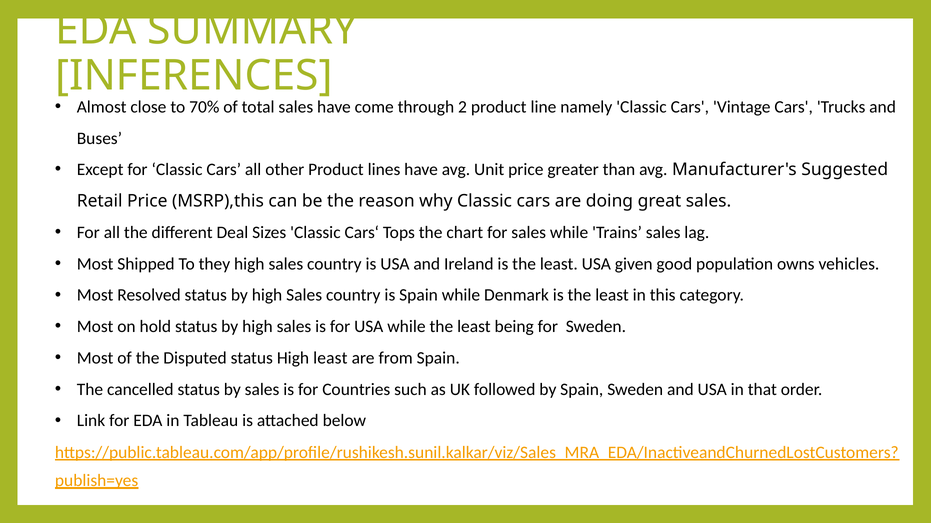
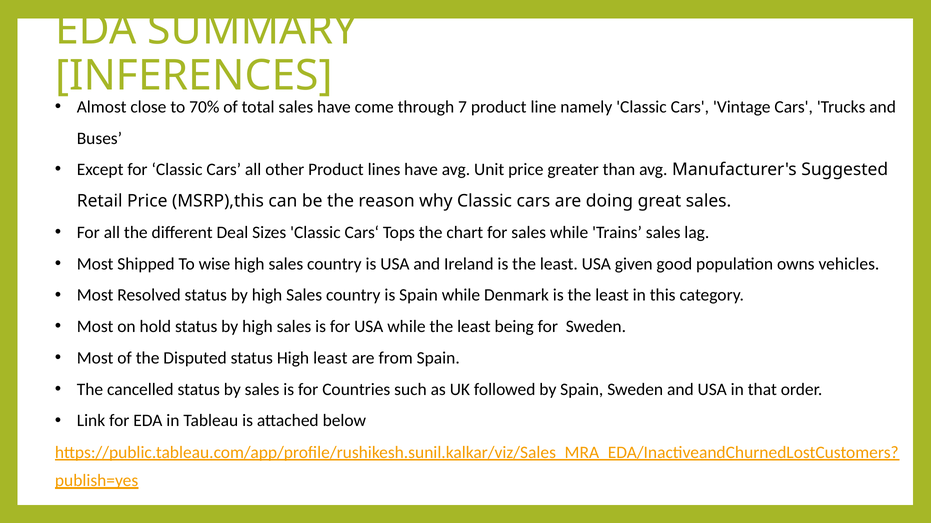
2: 2 -> 7 (463, 107)
they: they -> wise (214, 264)
